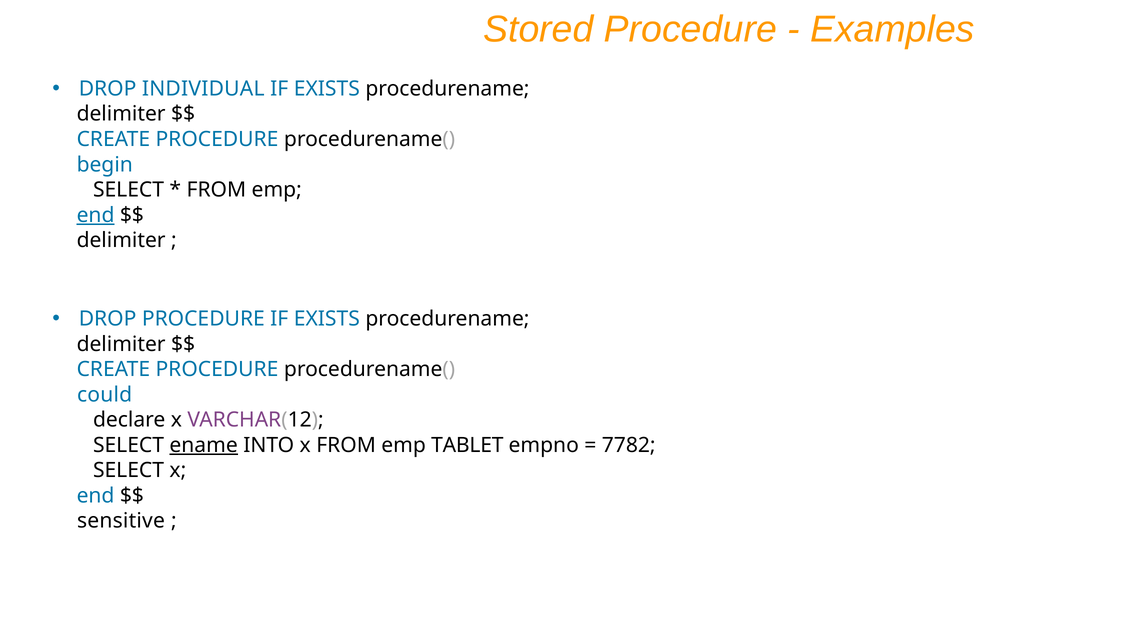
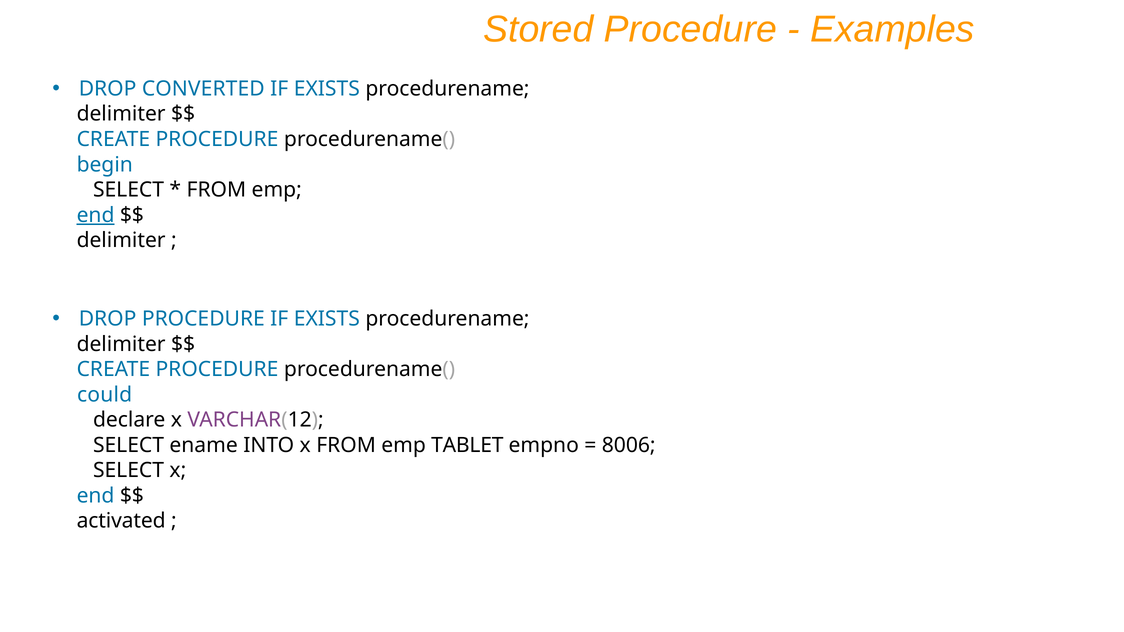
INDIVIDUAL: INDIVIDUAL -> CONVERTED (203, 89)
ename underline: present -> none (204, 445)
7782: 7782 -> 8006 (629, 445)
sensitive: sensitive -> activated (121, 521)
